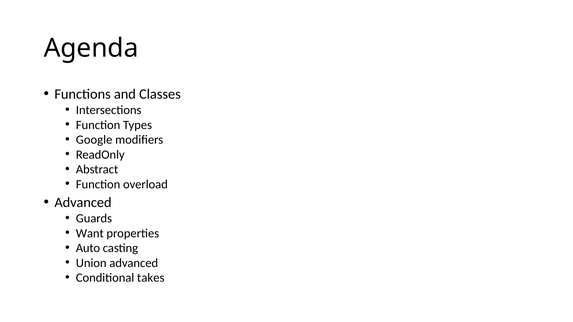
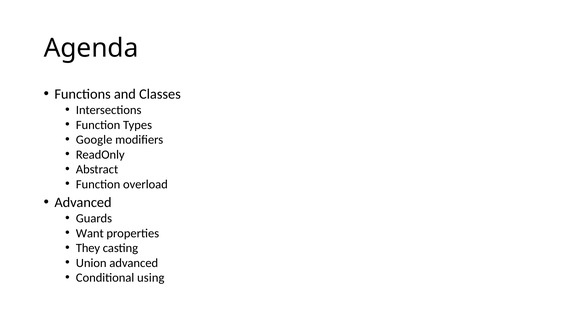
Auto: Auto -> They (88, 248)
takes: takes -> using (151, 278)
